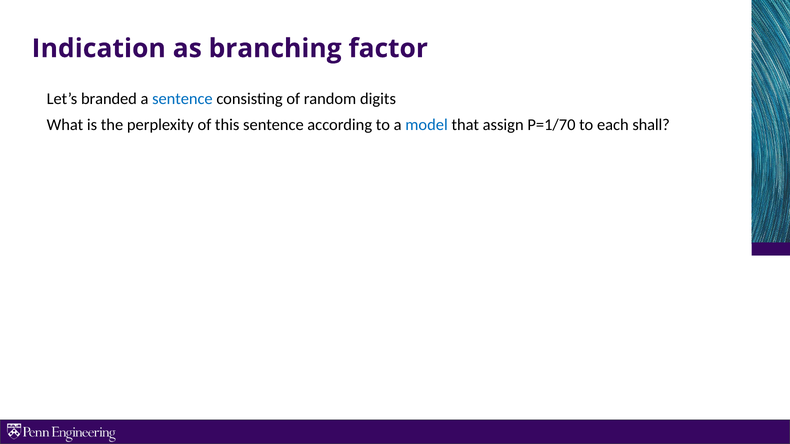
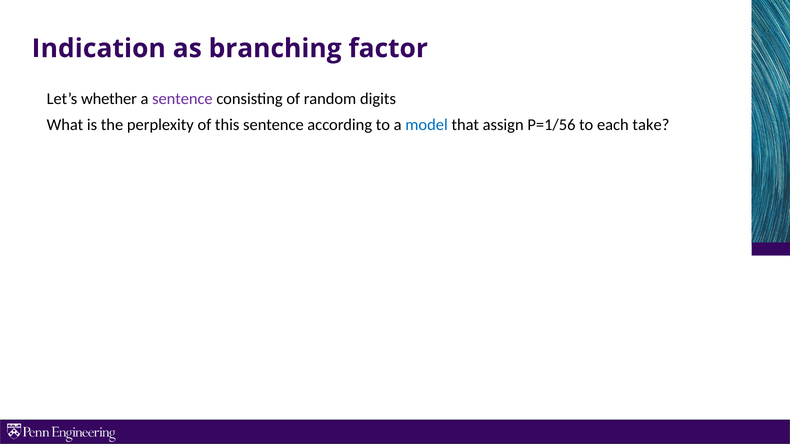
branded: branded -> whether (109, 99)
sentence colour: blue -> purple (182, 99)
P=1/70: P=1/70 -> P=1/56 (551, 125)
shall: shall -> take (651, 125)
